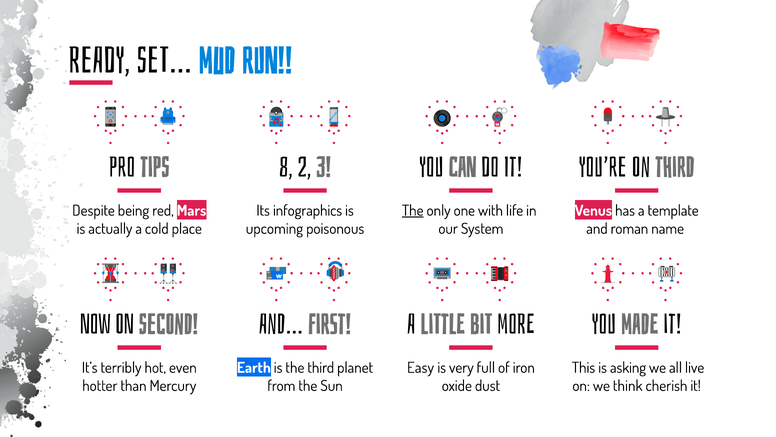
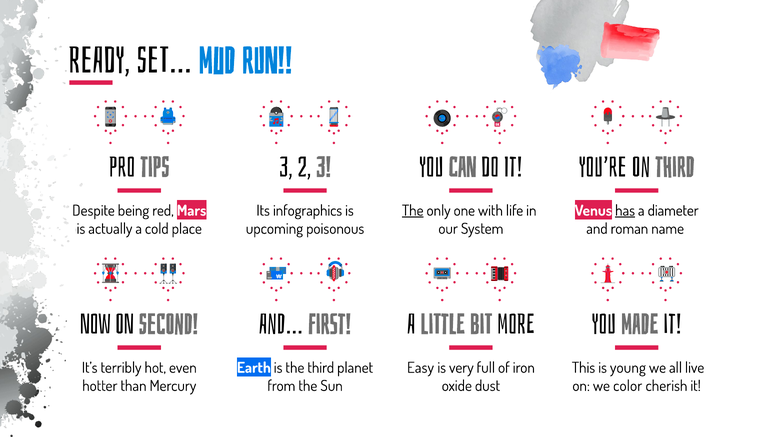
8: 8 -> 3 (286, 167)
has underline: none -> present (625, 210)
template: template -> diameter (673, 210)
asking: asking -> young (628, 367)
think: think -> color (628, 386)
